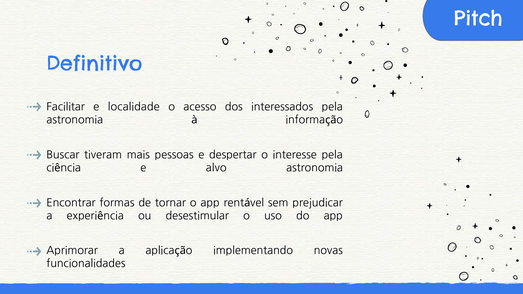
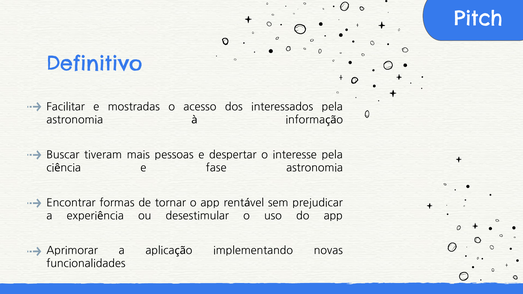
localidade: localidade -> mostradas (134, 107)
alvo: alvo -> fase (216, 168)
